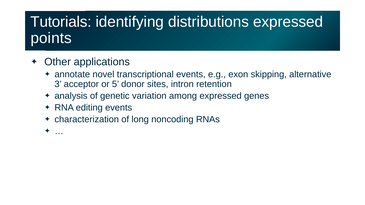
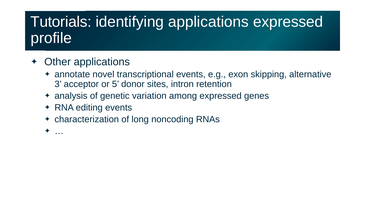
identifying distributions: distributions -> applications (208, 22)
points: points -> profile (51, 38)
